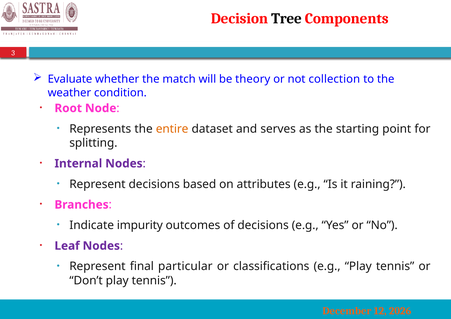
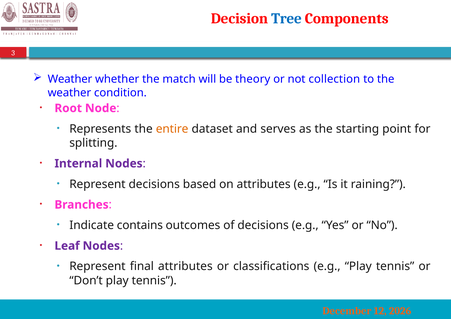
Tree colour: black -> blue (286, 19)
Evaluate: Evaluate -> Weather (70, 79)
impurity: impurity -> contains (140, 225)
final particular: particular -> attributes (185, 266)
